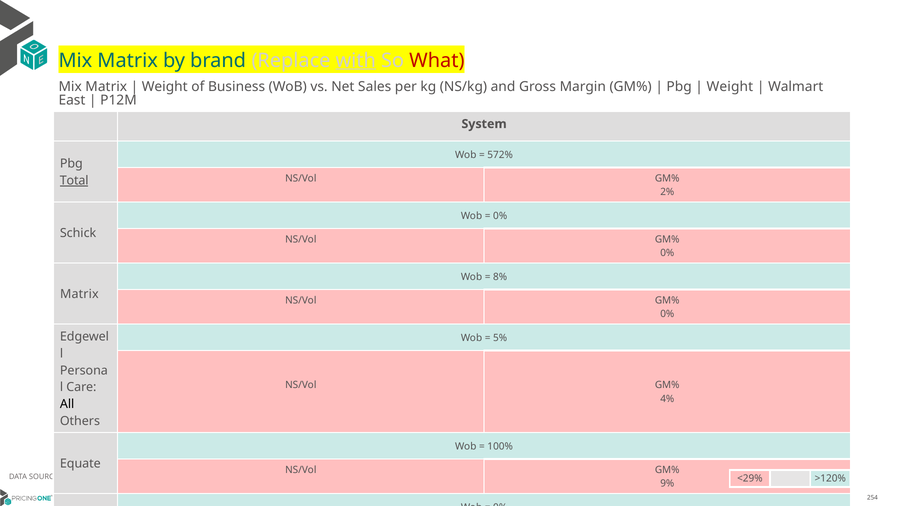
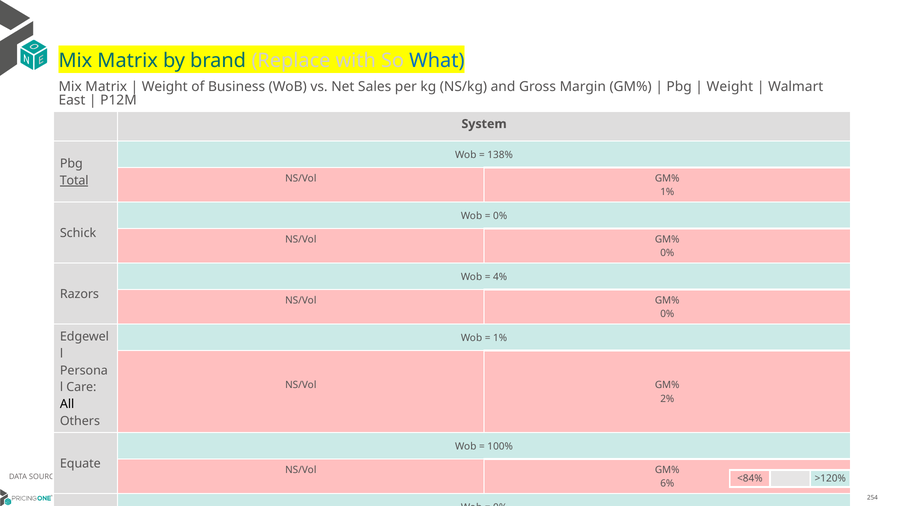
with underline: present -> none (356, 60)
What colour: red -> blue (437, 60)
572%: 572% -> 138% (500, 155)
2%: 2% -> 1% (667, 192)
8%: 8% -> 4% (500, 277)
Matrix: Matrix -> Razors (79, 294)
5%: 5% -> 1% (500, 338)
4%: 4% -> 2% (667, 399)
<29%: <29% -> <84% (750, 479)
9%: 9% -> 6% (667, 484)
